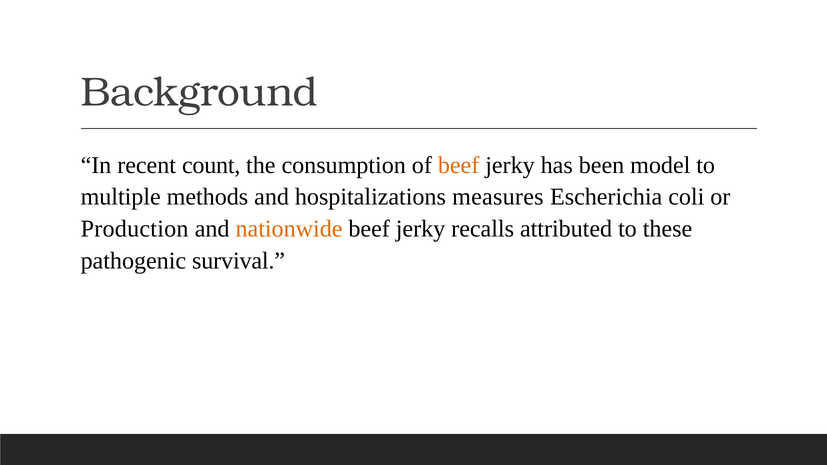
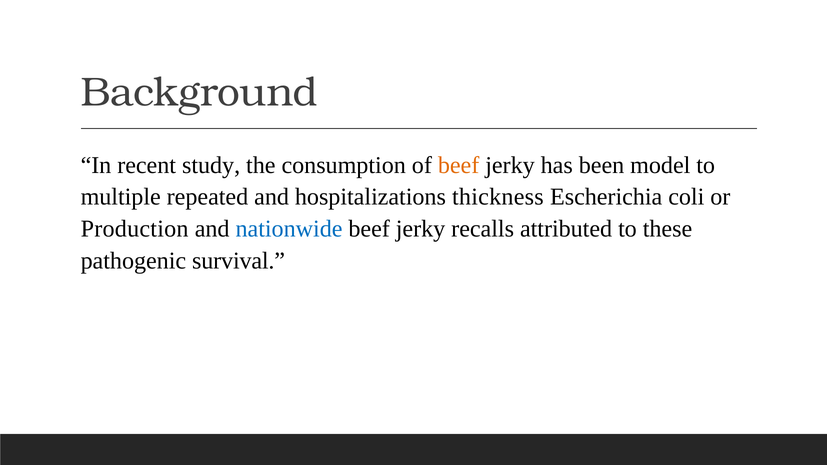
count: count -> study (211, 165)
methods: methods -> repeated (207, 197)
measures: measures -> thickness (498, 197)
nationwide colour: orange -> blue (289, 229)
